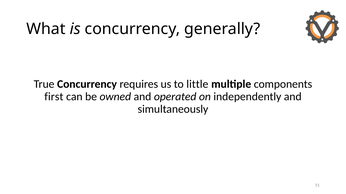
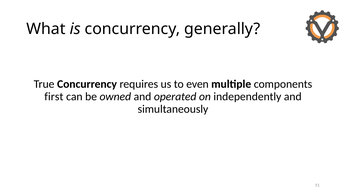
little: little -> even (197, 84)
